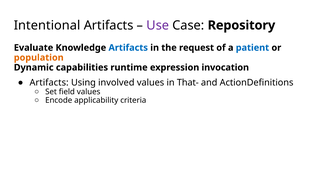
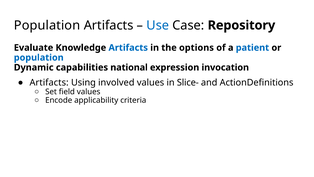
Intentional: Intentional -> Population (47, 25)
Use colour: purple -> blue (158, 25)
request: request -> options (196, 48)
population colour: orange -> blue (39, 57)
runtime: runtime -> national (129, 67)
That-: That- -> Slice- (188, 82)
